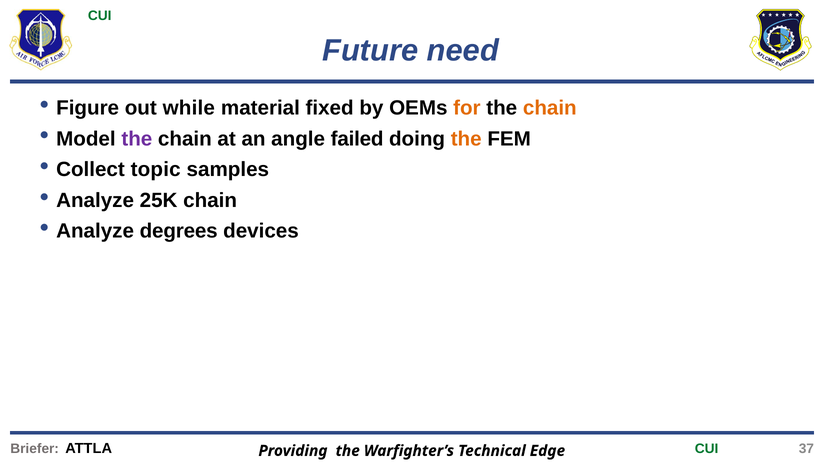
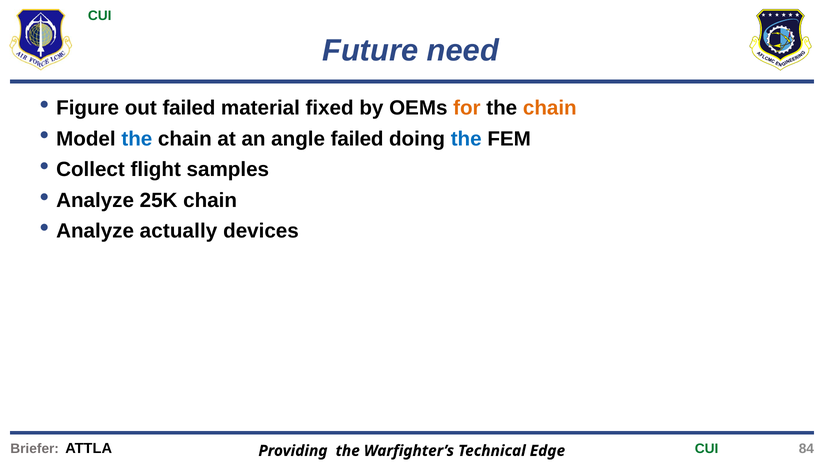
out while: while -> failed (189, 108)
the colour: purple -> blue (137, 139)
the colour: orange -> blue (466, 139)
topic: topic -> flight (156, 170)
degrees: degrees -> actually (179, 231)
37: 37 -> 84 (806, 449)
